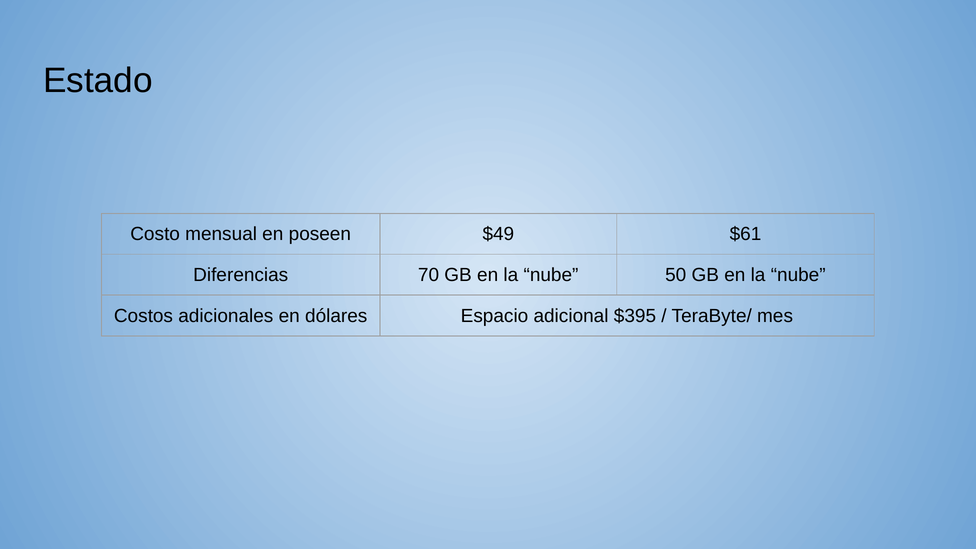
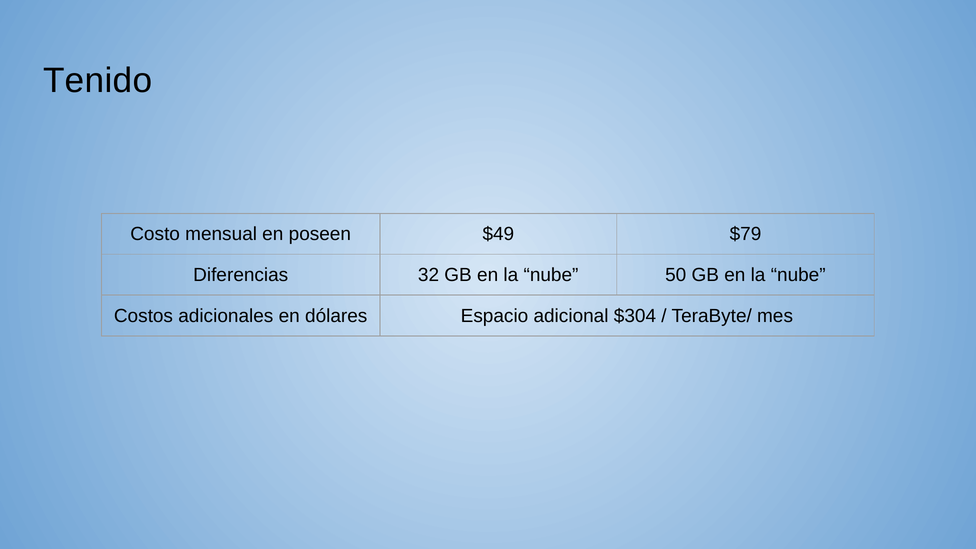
Estado: Estado -> Tenido (98, 81)
$61: $61 -> $79 (745, 234)
70: 70 -> 32 (429, 275)
$395: $395 -> $304 (635, 316)
